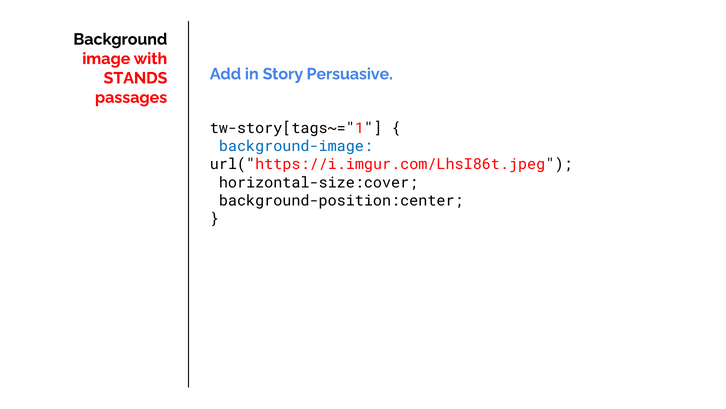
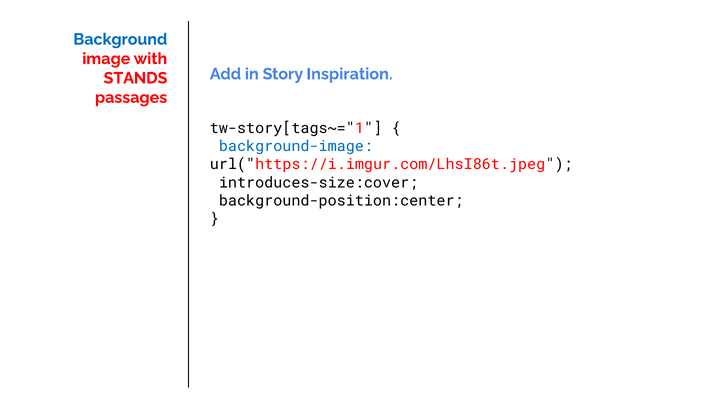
Background colour: black -> blue (120, 39)
Persuasive: Persuasive -> Inspiration (350, 74)
horizontal-size:cover: horizontal-size:cover -> introduces-size:cover (319, 182)
